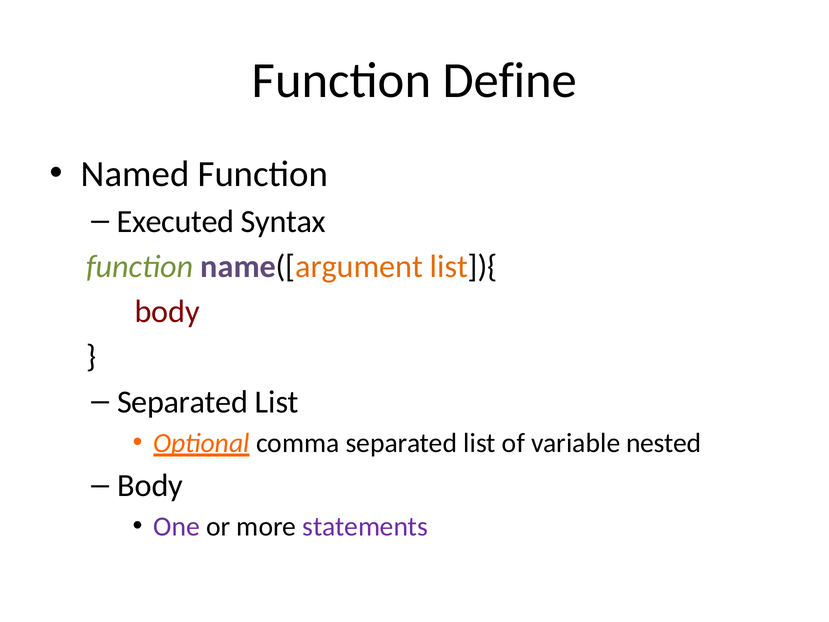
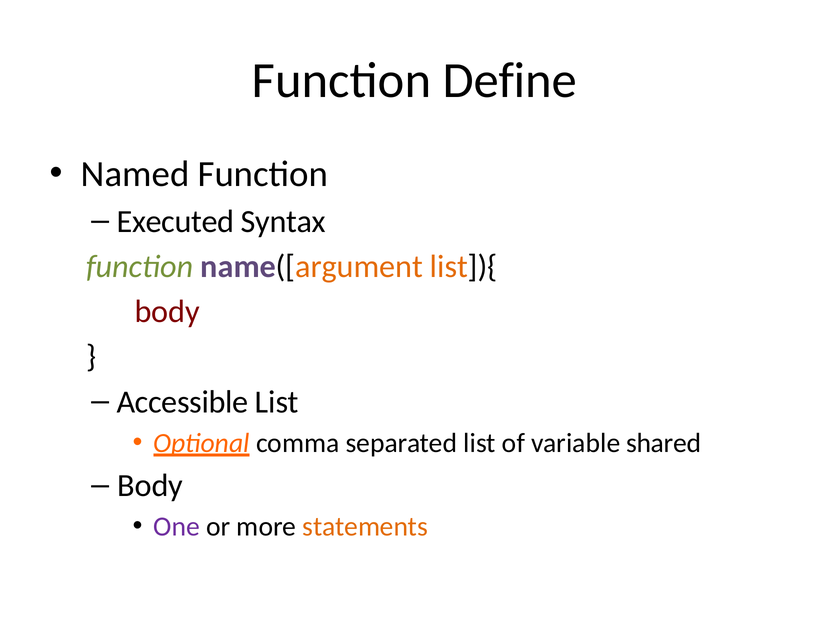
Separated: Separated -> Accessible (183, 402)
nested: nested -> shared (664, 443)
statements colour: purple -> orange (365, 527)
